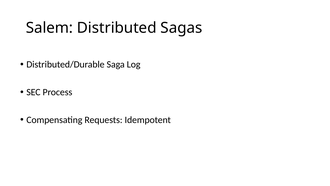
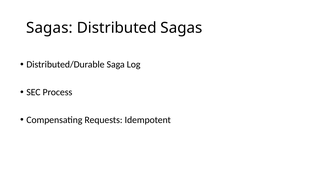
Salem: Salem -> Sagas (49, 28)
